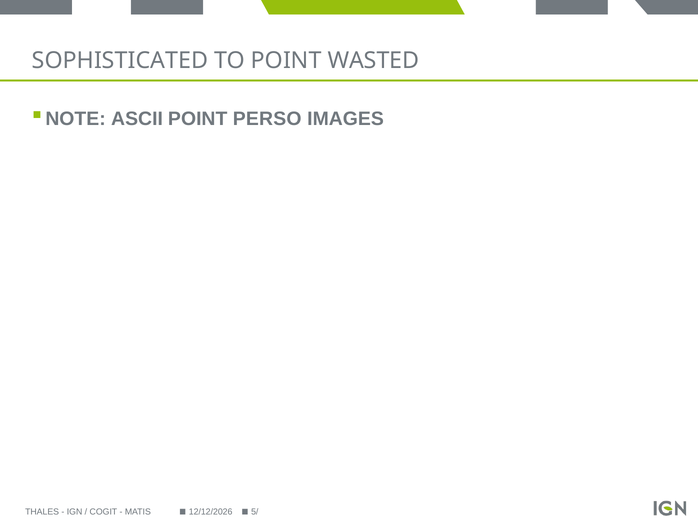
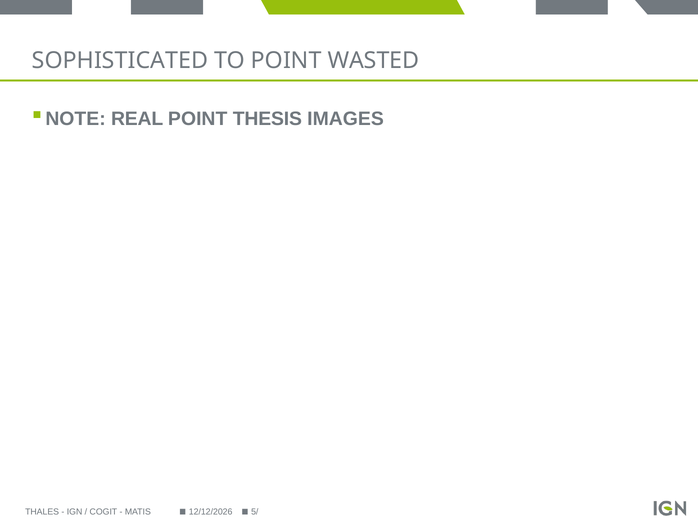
ASCII: ASCII -> REAL (137, 119)
PERSO: PERSO -> THESIS (267, 119)
